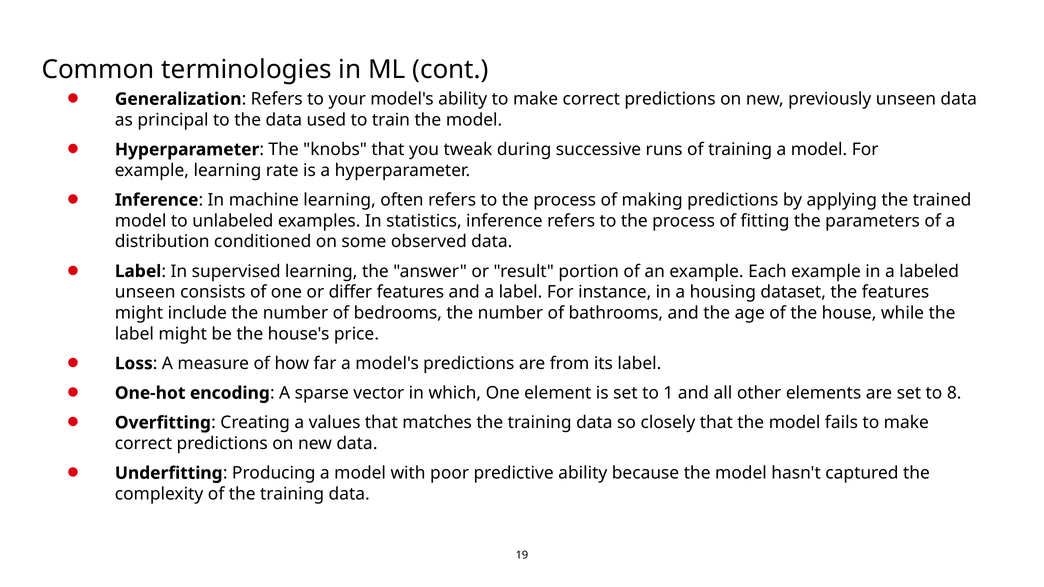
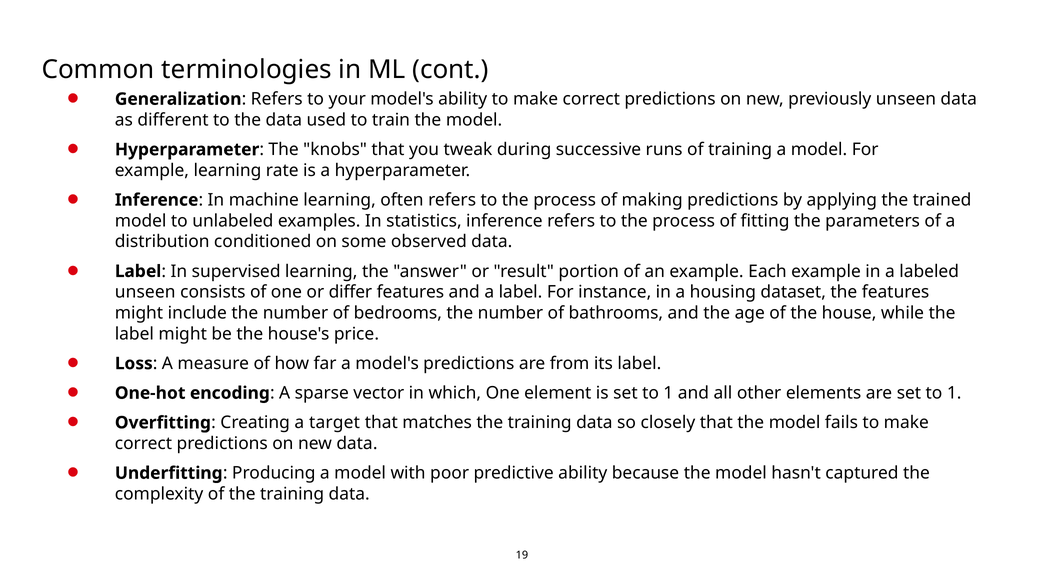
principal: principal -> different (173, 120)
are set to 8: 8 -> 1 (954, 393)
values: values -> target (334, 423)
